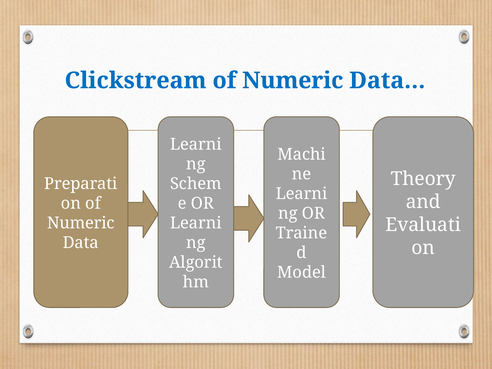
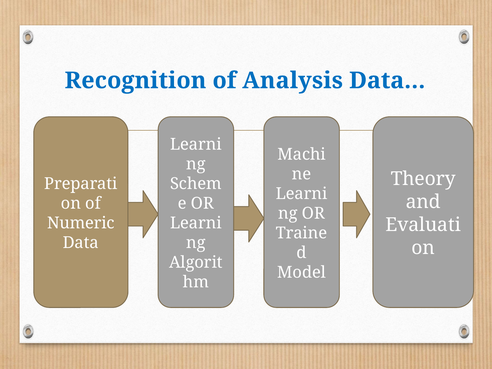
Clickstream: Clickstream -> Recognition (135, 81)
Numeric: Numeric -> Analysis (293, 81)
